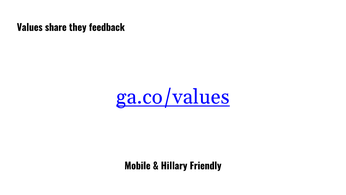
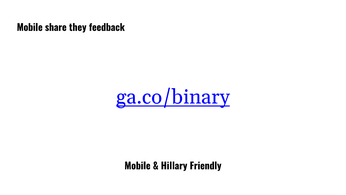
Values: Values -> Mobile (30, 28)
ga.co/values: ga.co/values -> ga.co/binary (173, 97)
